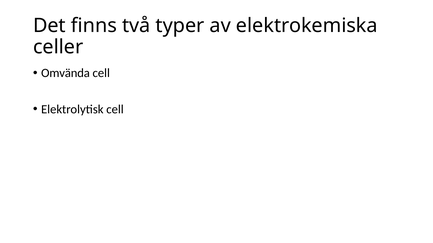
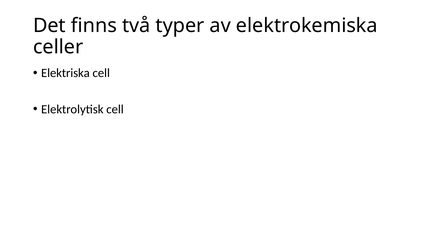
Omvända: Omvända -> Elektriska (65, 73)
